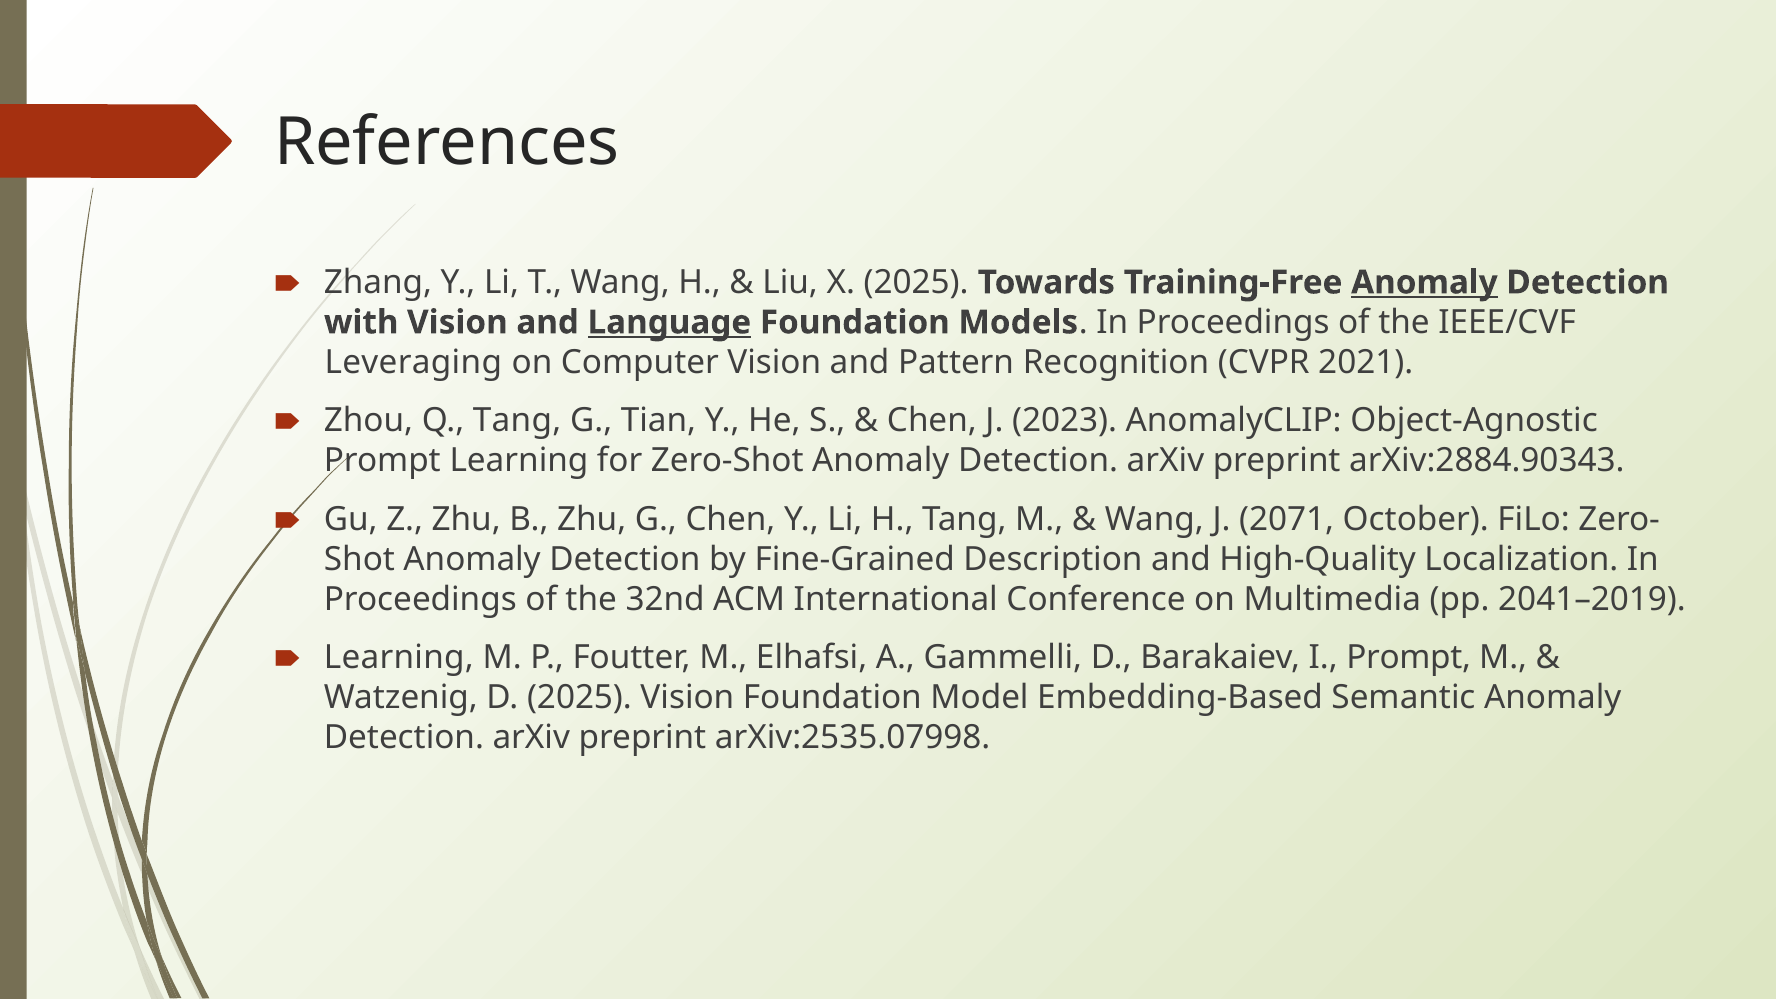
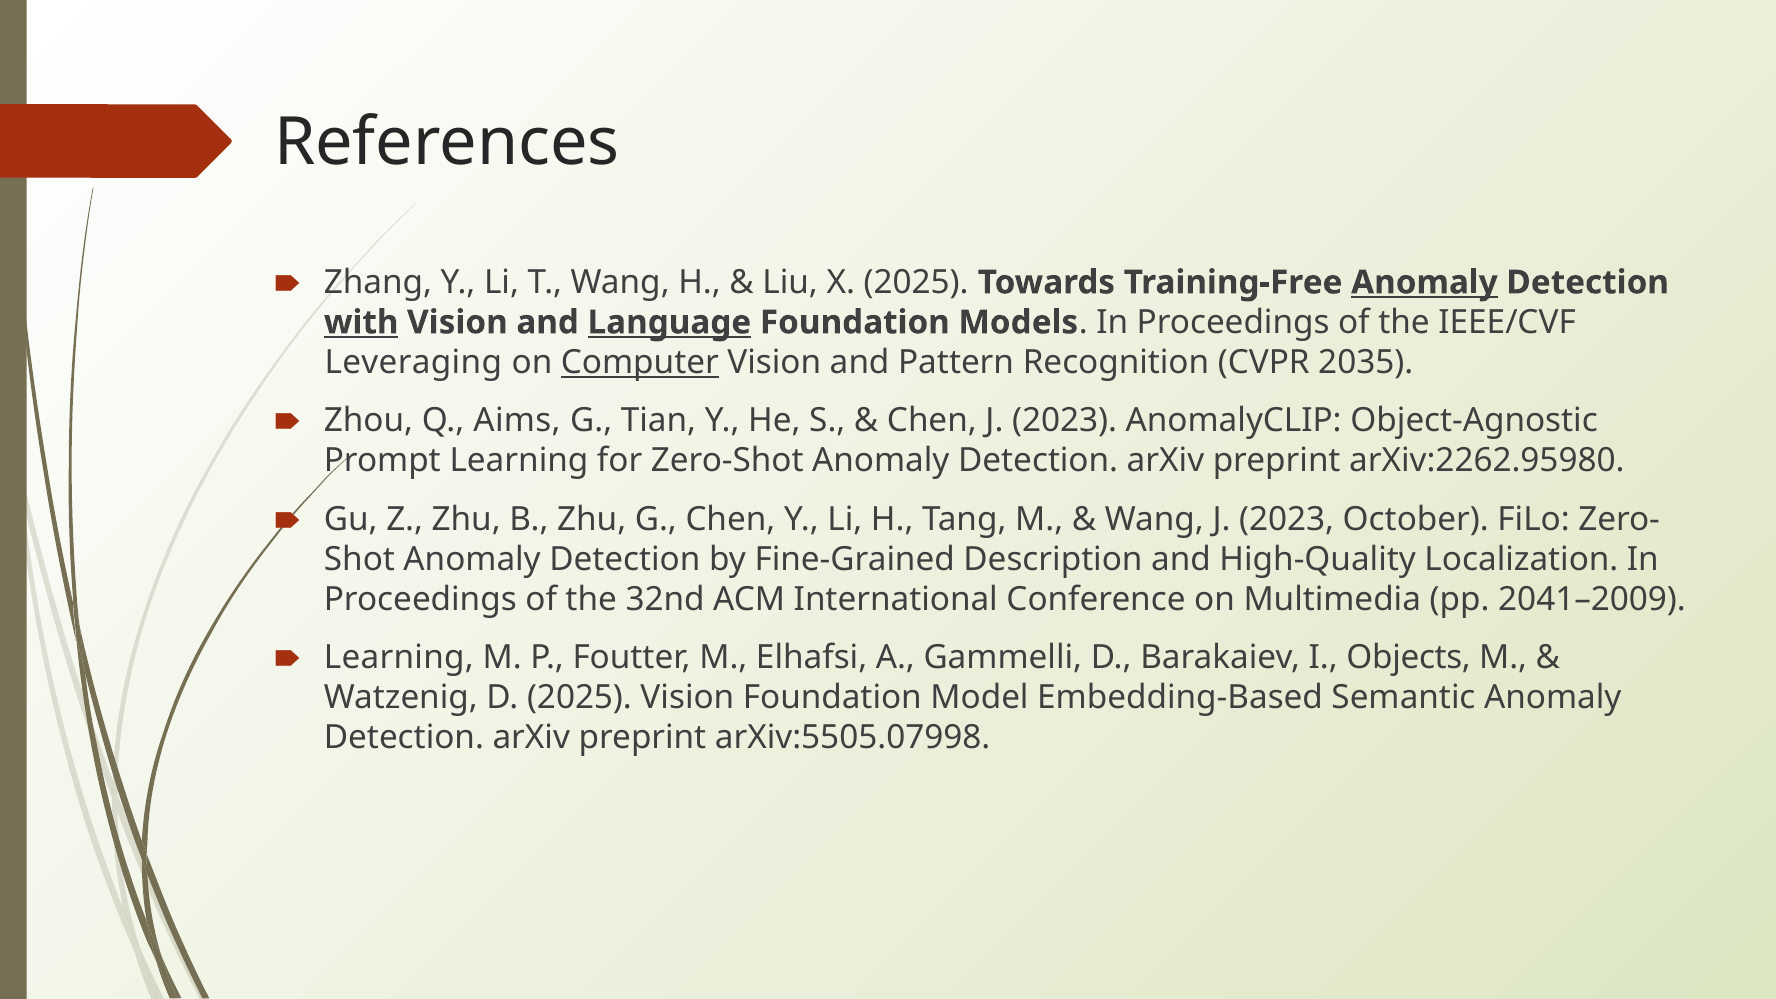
with underline: none -> present (361, 322)
Computer underline: none -> present (640, 362)
2021: 2021 -> 2035 (1366, 362)
Q Tang: Tang -> Aims (517, 421)
arXiv:2884.90343: arXiv:2884.90343 -> arXiv:2262.95980 (1487, 461)
Wang J 2071: 2071 -> 2023 (1287, 519)
2041–2019: 2041–2019 -> 2041–2009 (1592, 599)
I Prompt: Prompt -> Objects (1409, 658)
arXiv:2535.07998: arXiv:2535.07998 -> arXiv:5505.07998 (853, 738)
